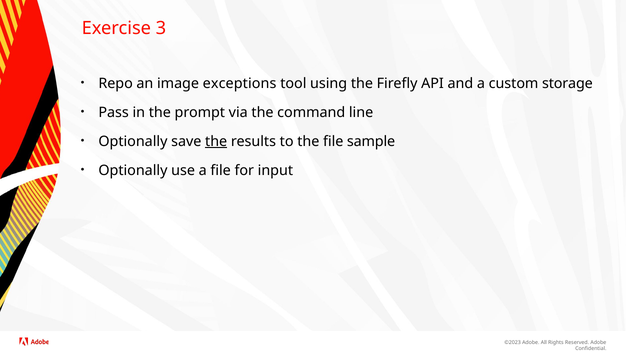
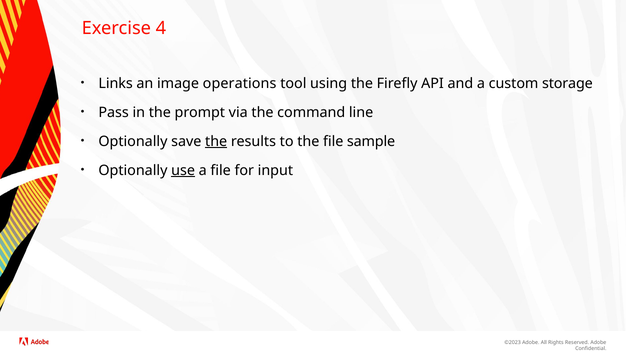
3: 3 -> 4 (161, 28)
Repo: Repo -> Links (116, 84)
exceptions: exceptions -> operations (240, 84)
use underline: none -> present (183, 170)
